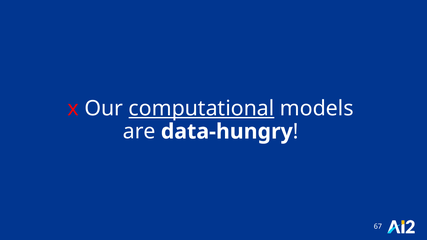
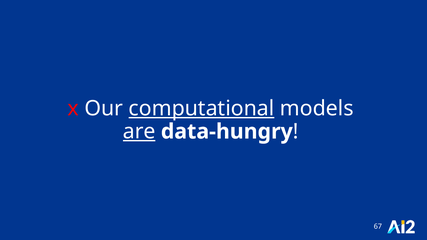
are underline: none -> present (139, 132)
